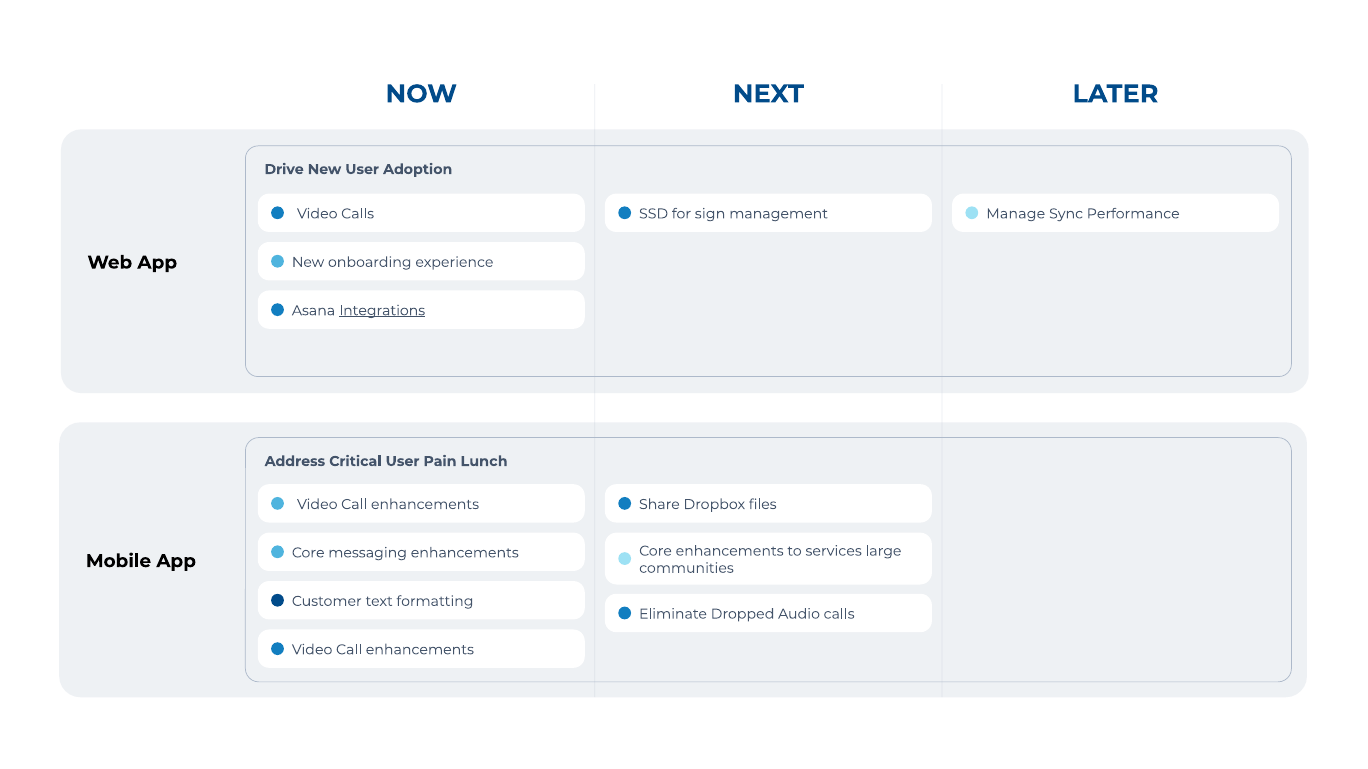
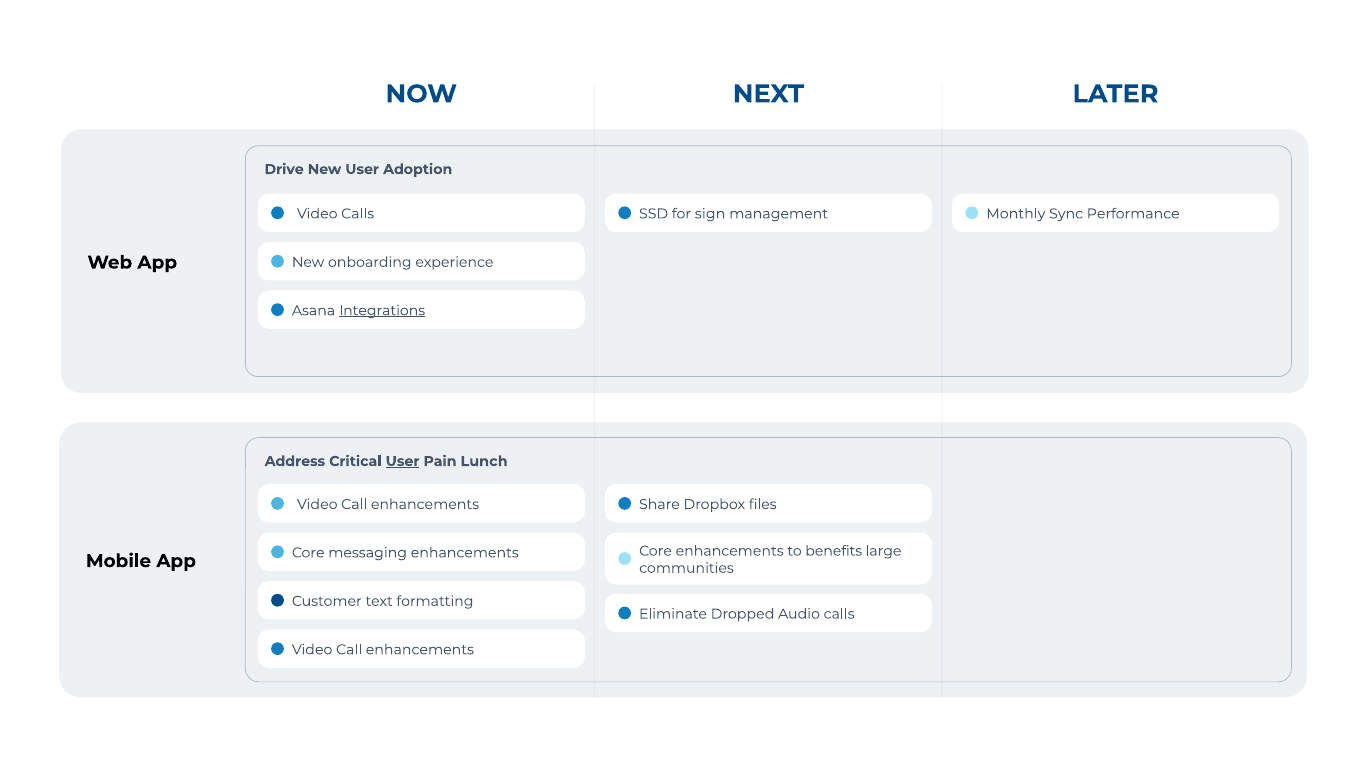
Manage: Manage -> Monthly (1016, 214)
User underline: none -> present (403, 462)
services: services -> benefits (834, 551)
